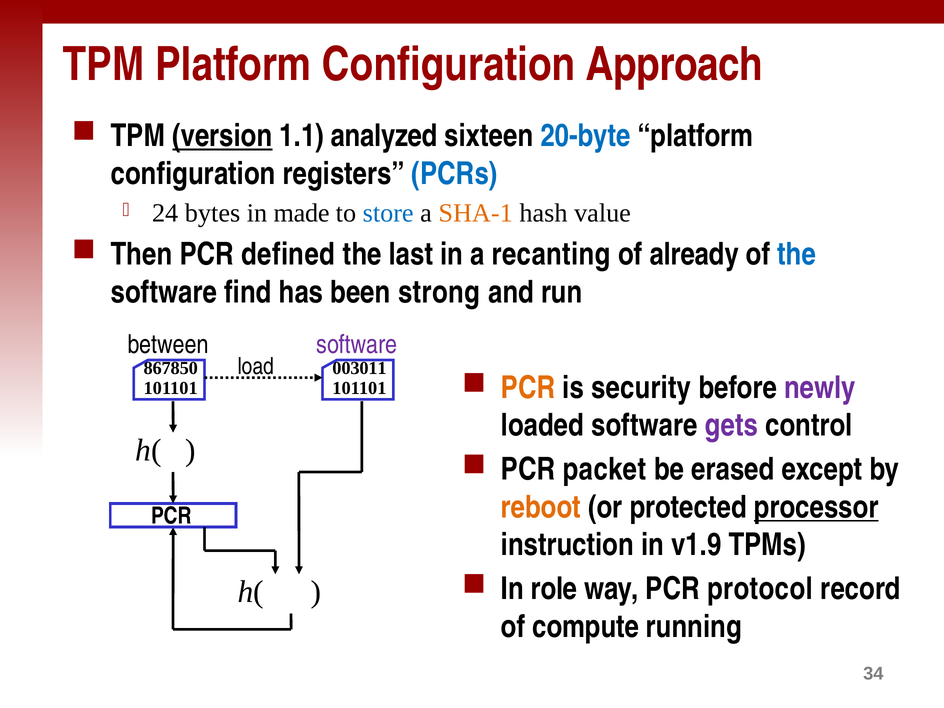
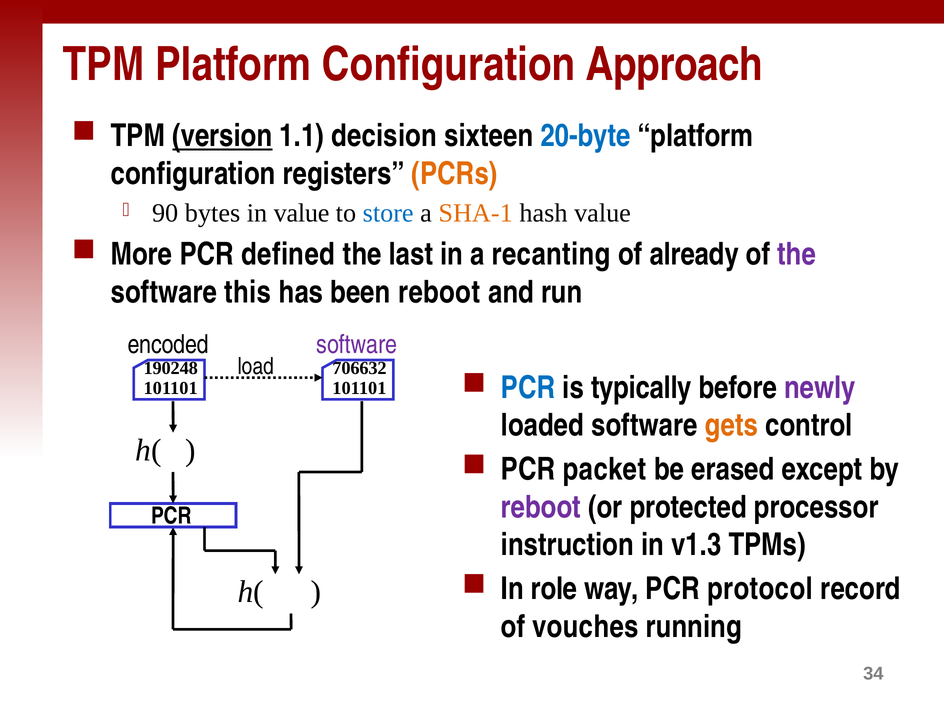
analyzed: analyzed -> decision (384, 136)
PCRs colour: blue -> orange (454, 174)
24: 24 -> 90 (165, 213)
in made: made -> value (302, 213)
Then: Then -> More (142, 254)
the colour: blue -> purple (797, 254)
find: find -> this (248, 292)
been strong: strong -> reboot (439, 292)
between: between -> encoded (168, 345)
867850: 867850 -> 190248 (171, 368)
003011: 003011 -> 706632 (359, 368)
PCR colour: orange -> blue (528, 388)
security: security -> typically (641, 388)
gets colour: purple -> orange (731, 425)
reboot colour: orange -> purple (541, 507)
processor underline: present -> none (816, 507)
v1.9: v1.9 -> v1.3 (696, 545)
compute: compute -> vouches (585, 627)
